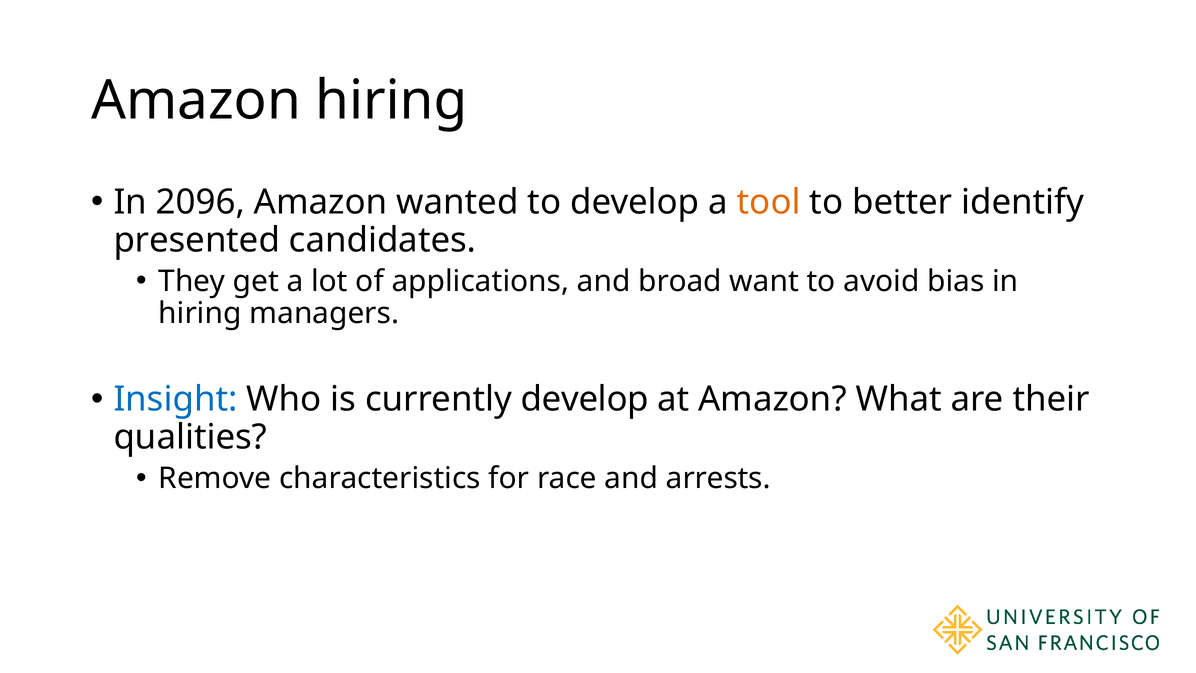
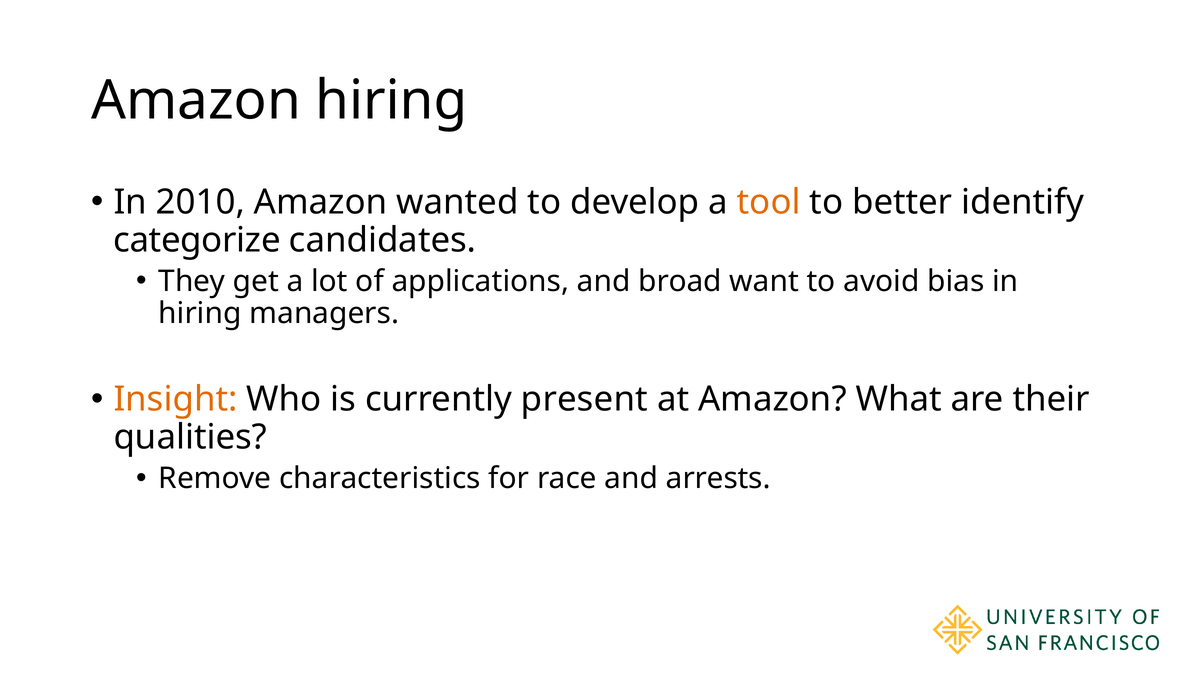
2096: 2096 -> 2010 (200, 202)
presented: presented -> categorize (197, 240)
Insight colour: blue -> orange (176, 399)
currently develop: develop -> present (584, 399)
